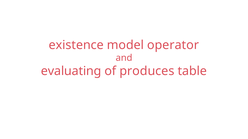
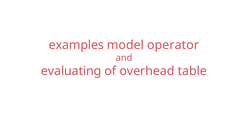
existence: existence -> examples (76, 45)
produces: produces -> overhead (147, 71)
